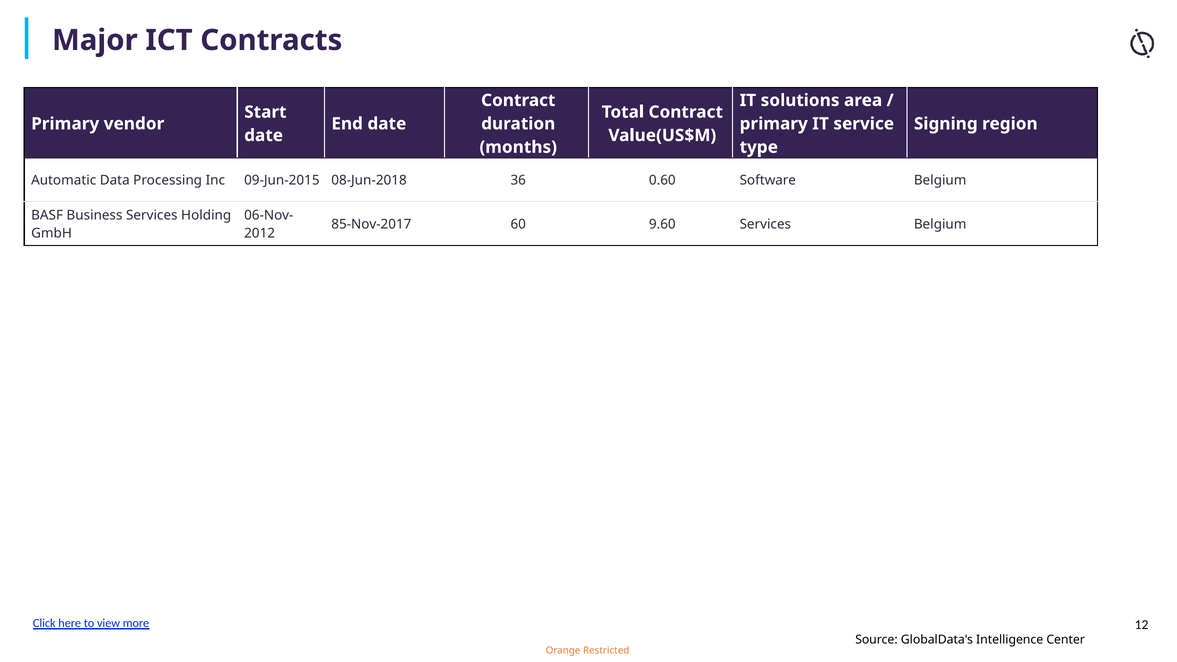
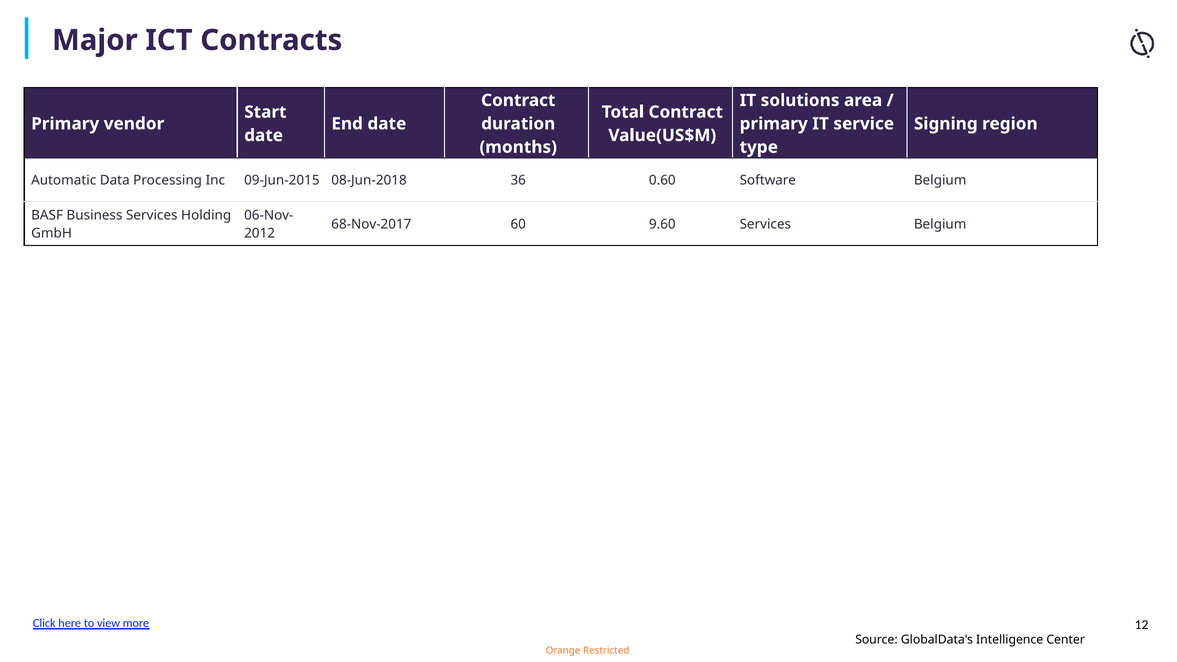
85-Nov-2017: 85-Nov-2017 -> 68-Nov-2017 (371, 224)
